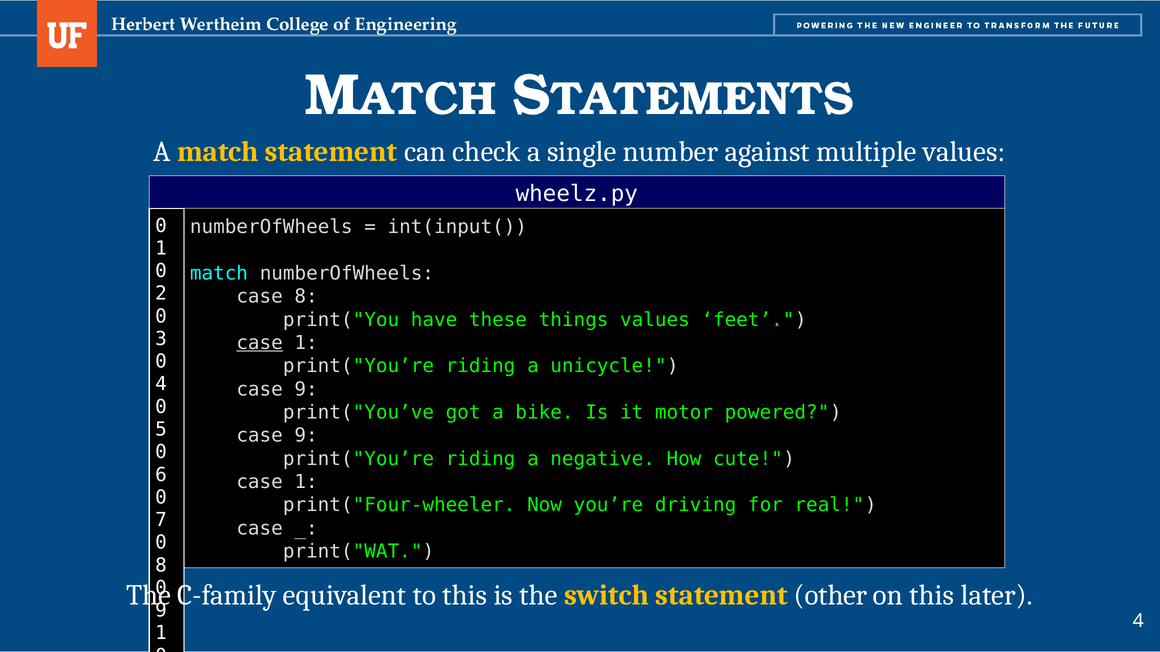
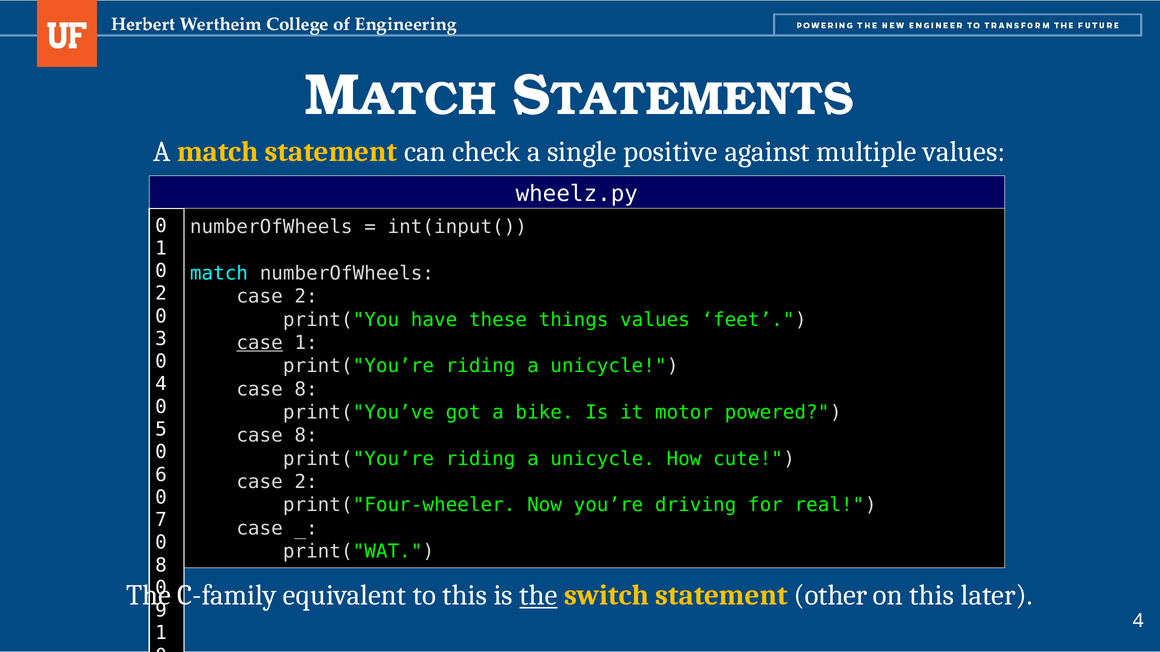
number: number -> positive (670, 152)
8: 8 -> 2 (306, 297)
9: 9 -> 8 (306, 390)
9: 9 -> 8 (306, 436)
negative: negative -> unicycle (603, 459)
1: 1 -> 2 (306, 482)
the underline: none -> present (538, 596)
